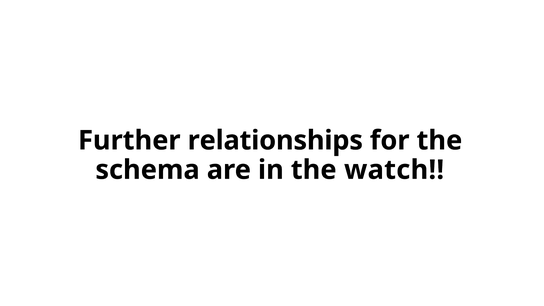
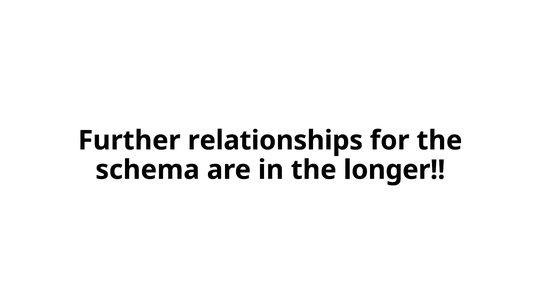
watch: watch -> longer (394, 170)
